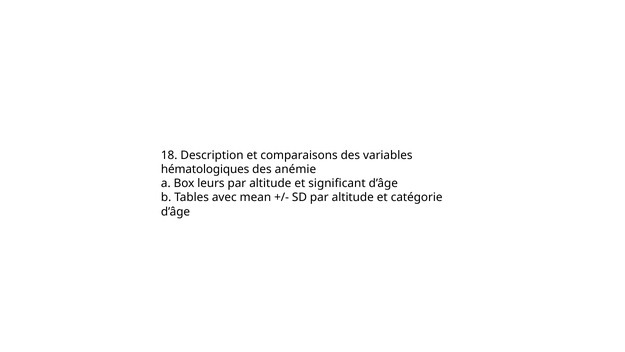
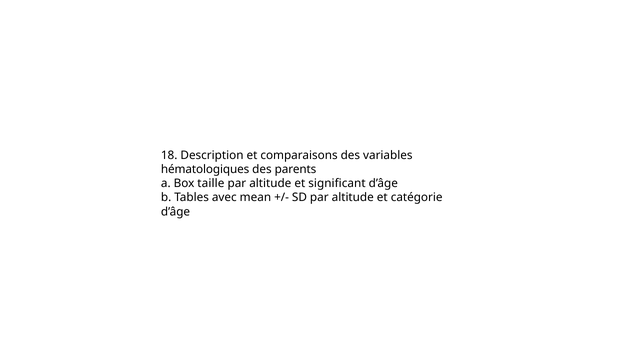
anémie: anémie -> parents (296, 169)
leurs: leurs -> taille (211, 183)
